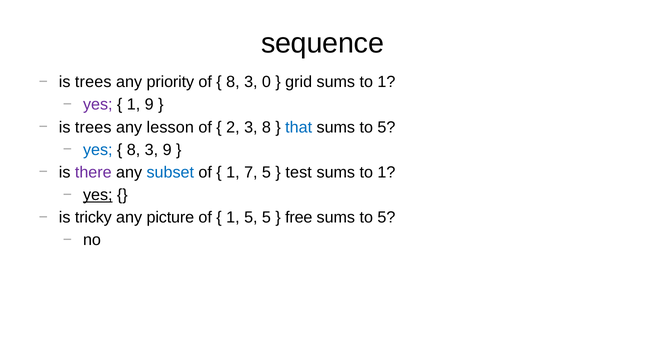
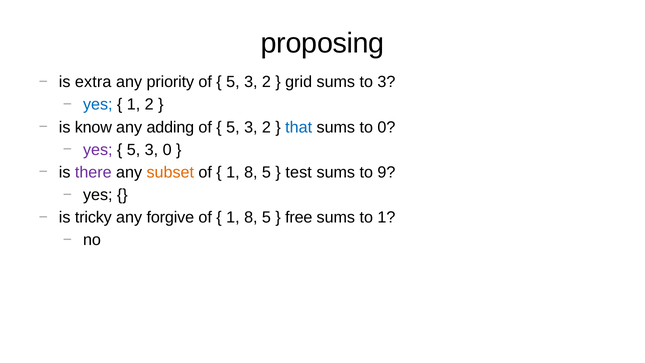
sequence: sequence -> proposing (323, 44)
trees: trees -> extra (93, 82)
8: 8 -> 5 (233, 82)
0: 0 -> 2 (266, 82)
1: 1 -> 3 (386, 82)
yes colour: purple -> blue (98, 105)
1 9: 9 -> 2 (149, 105)
trees: trees -> know (93, 127)
lesson: lesson -> adding (170, 127)
2: 2 -> 5 (233, 127)
8: 8 -> 2 (266, 127)
5: 5 -> 0 (386, 127)
yes colour: blue -> purple (98, 150)
8: 8 -> 5 (134, 150)
3 9: 9 -> 0 (167, 150)
subset colour: blue -> orange (170, 172)
7: 7 -> 8 (251, 172)
1: 1 -> 9 (386, 172)
yes underline: present -> none (98, 195)
picture: picture -> forgive (170, 217)
5: 5 -> 8 (251, 217)
5: 5 -> 1 (386, 217)
